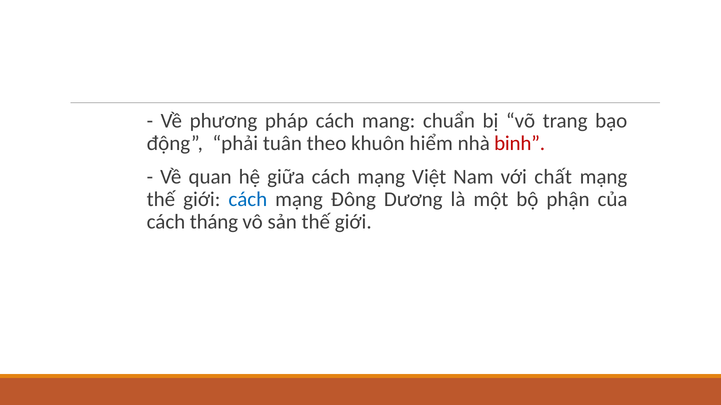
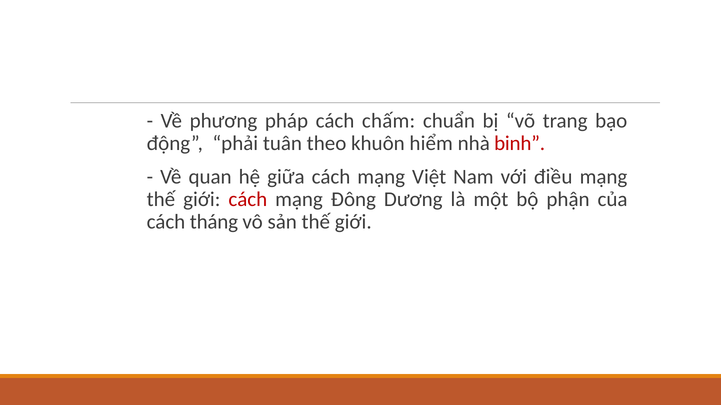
mang: mang -> chấm (389, 121)
chất: chất -> điều (553, 177)
cách colour: blue -> red (248, 200)
